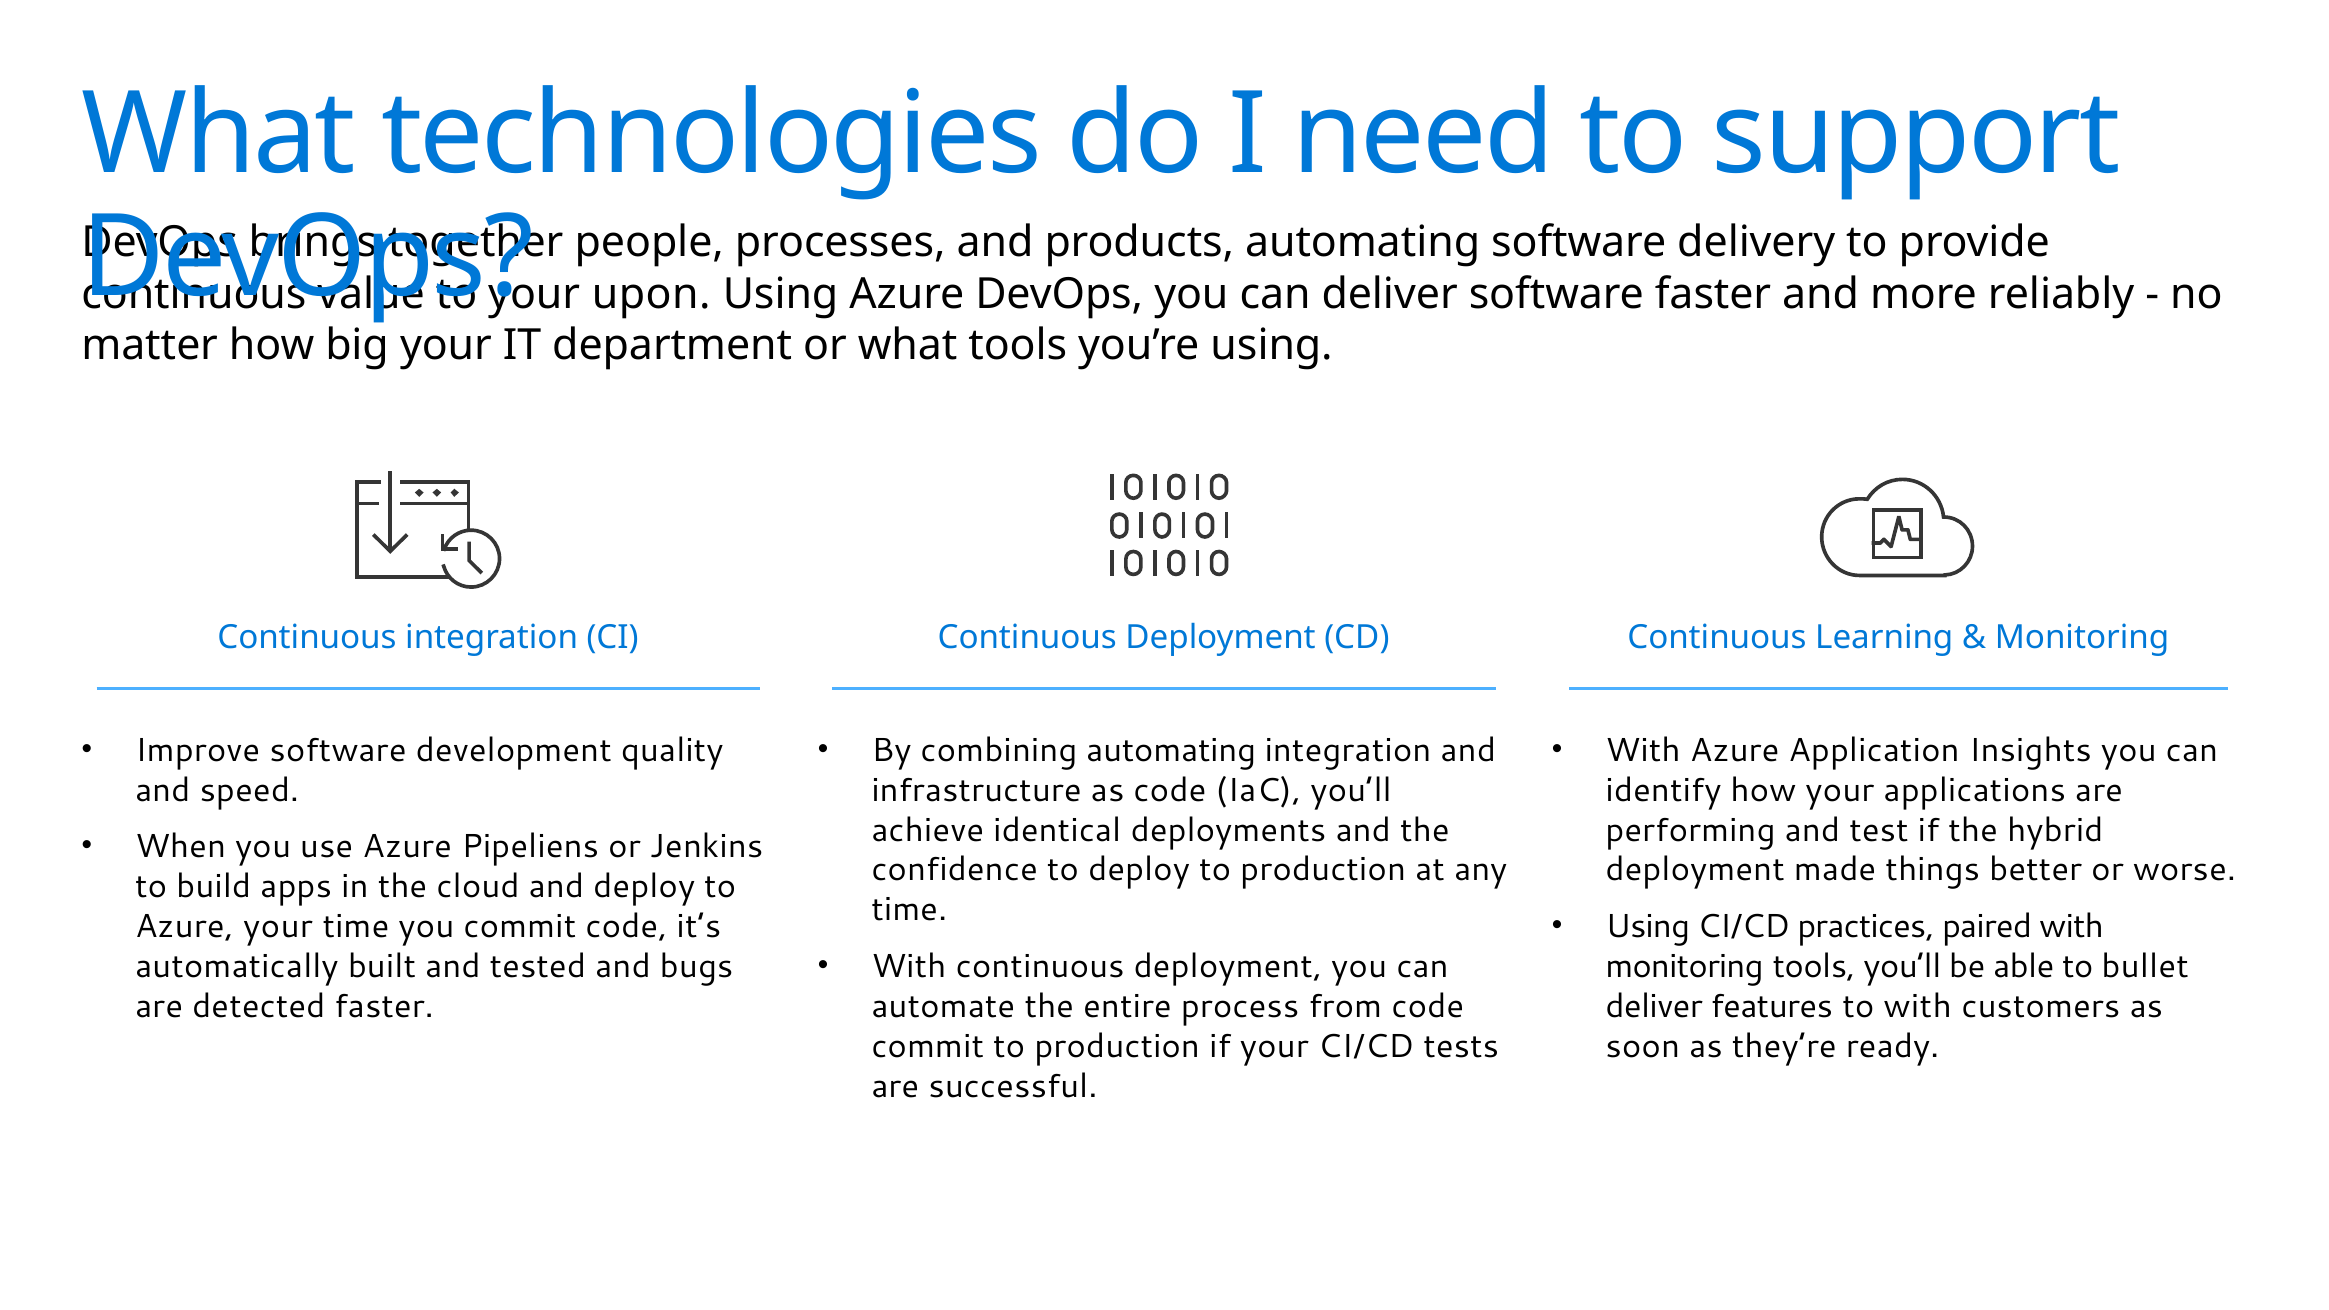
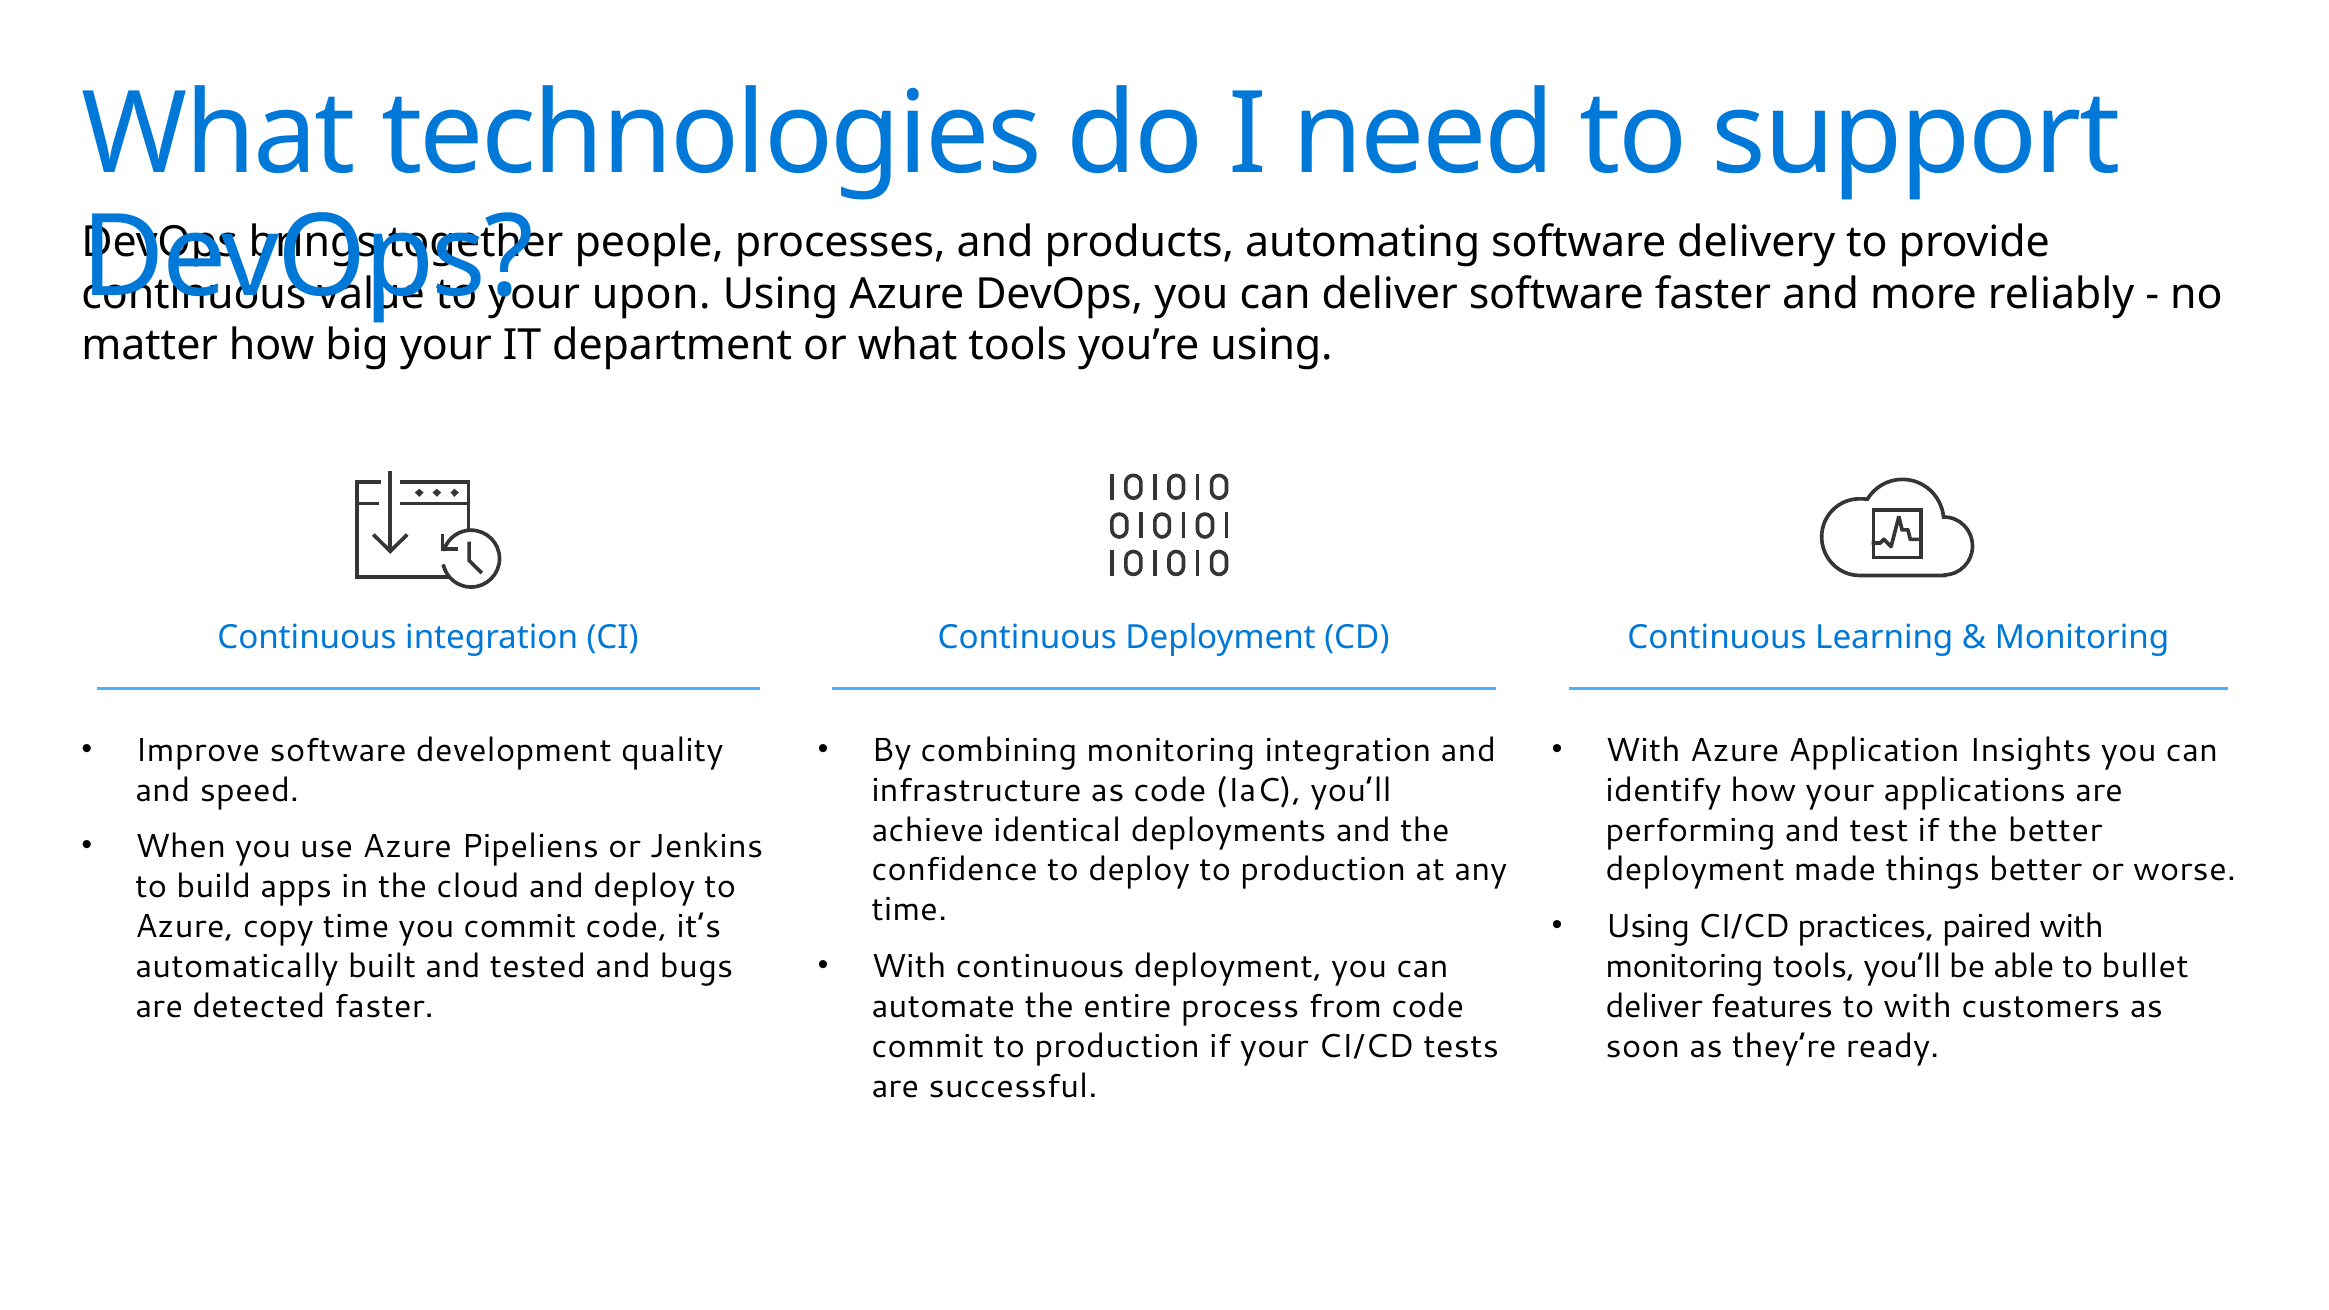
combining automating: automating -> monitoring (1171, 750)
the hybrid: hybrid -> better (2055, 830)
Azure your: your -> copy (278, 927)
